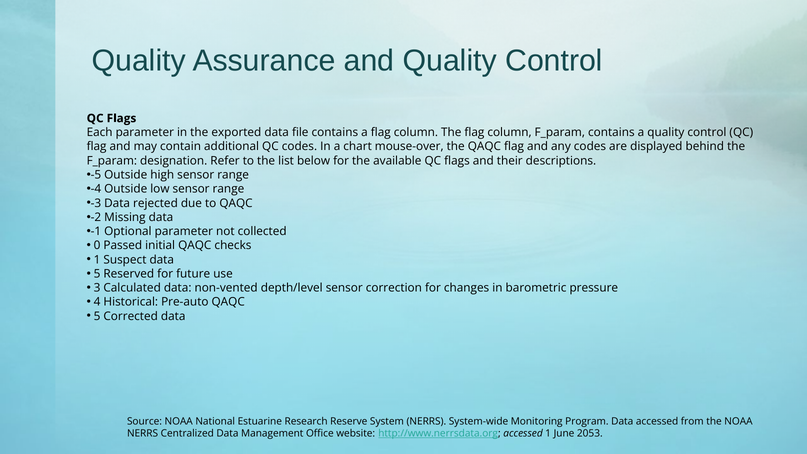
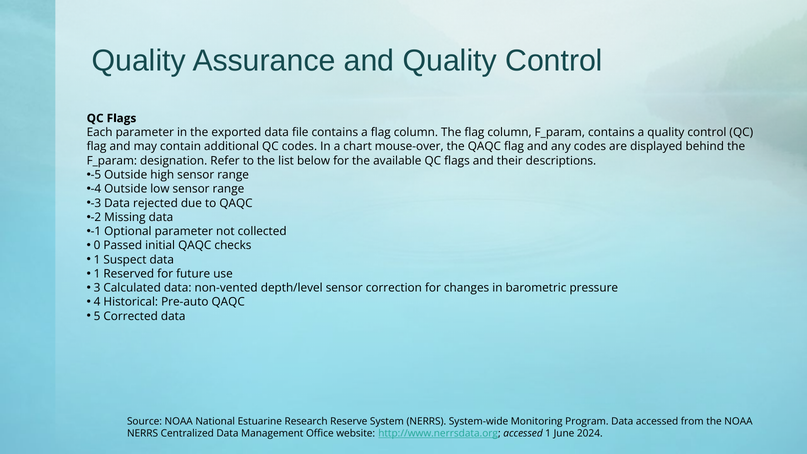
5: 5 -> 1 (97, 274)
2053: 2053 -> 2024 (590, 434)
